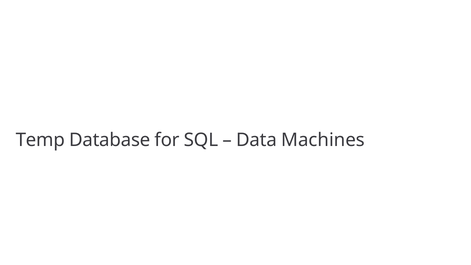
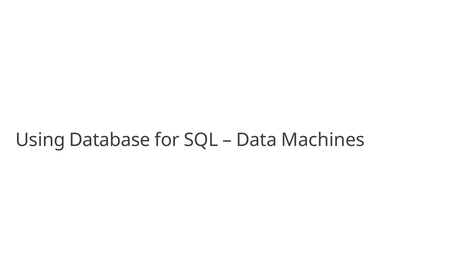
Temp: Temp -> Using (40, 140)
